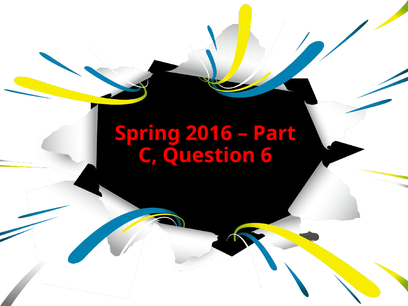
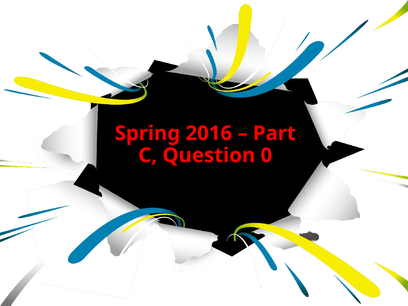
6: 6 -> 0 (266, 155)
